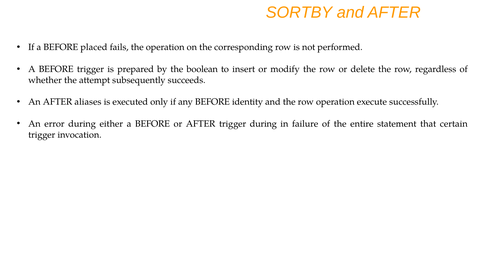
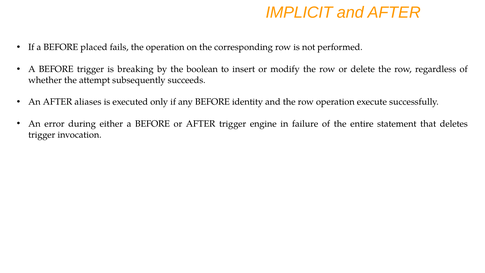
SORTBY: SORTBY -> IMPLICIT (299, 13)
prepared: prepared -> breaking (136, 69)
trigger during: during -> engine (263, 124)
certain: certain -> deletes (454, 124)
